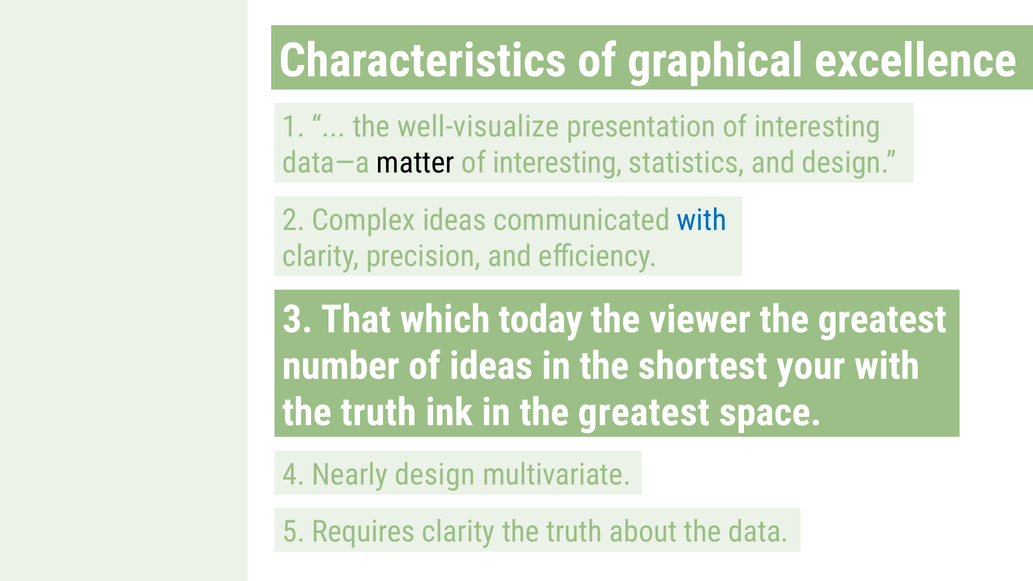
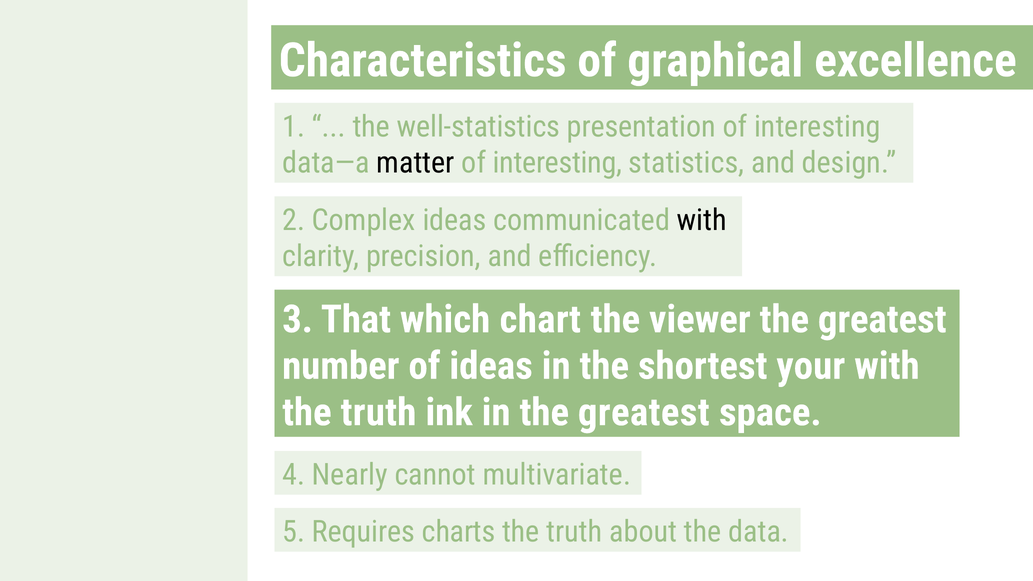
well-visualize: well-visualize -> well-statistics (478, 127)
with colour: blue -> black (702, 220)
today: today -> chart (540, 320)
Nearly design: design -> cannot (435, 475)
Requires clarity: clarity -> charts (459, 532)
